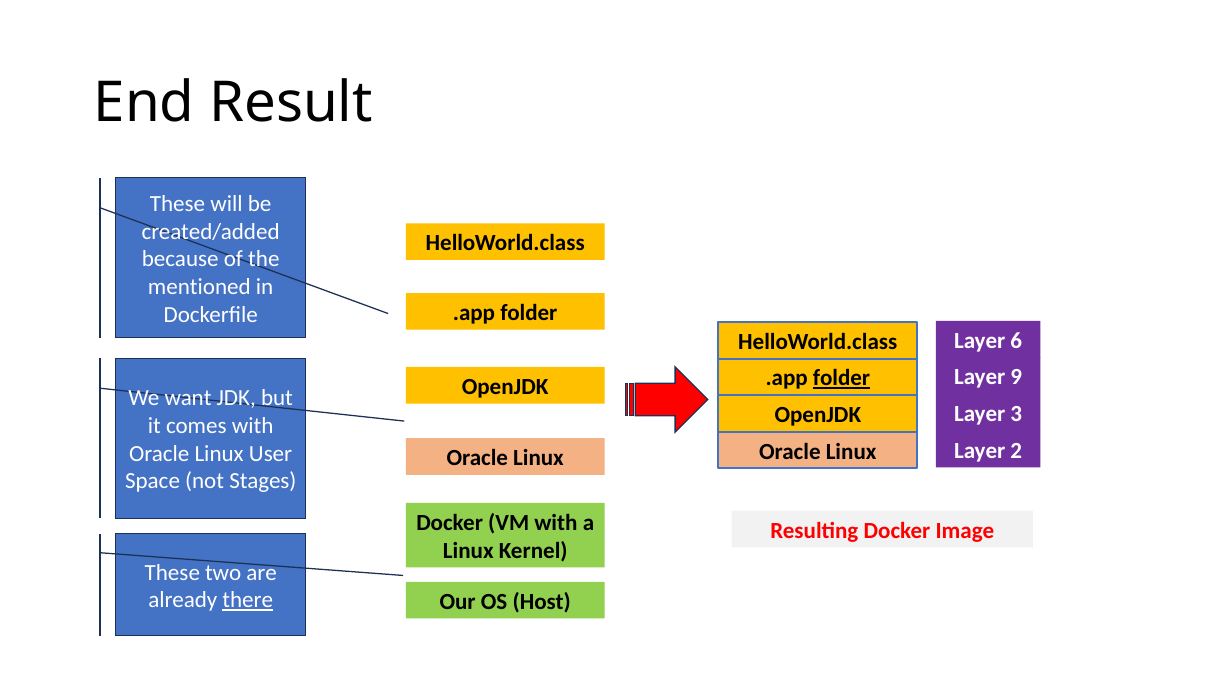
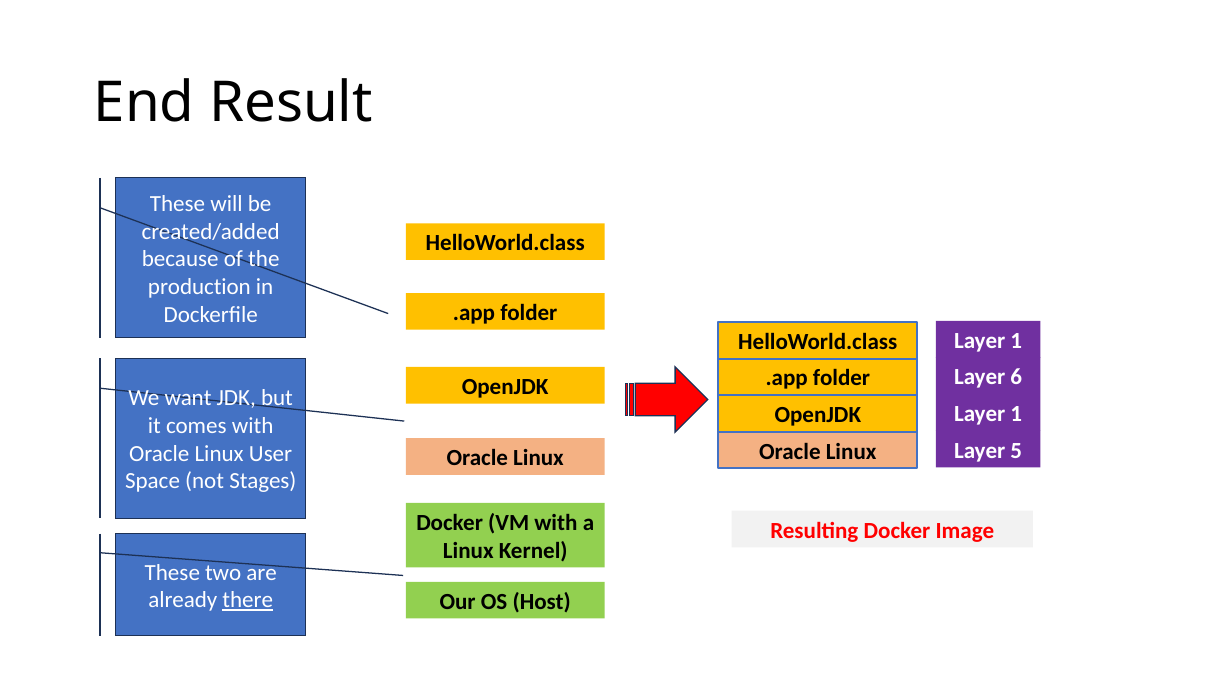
mentioned: mentioned -> production (199, 287)
6: 6 -> 1 (1016, 341)
9: 9 -> 6 (1016, 377)
folder underline: present -> none (842, 378)
3: 3 -> 1 (1016, 414)
2: 2 -> 5 (1016, 451)
